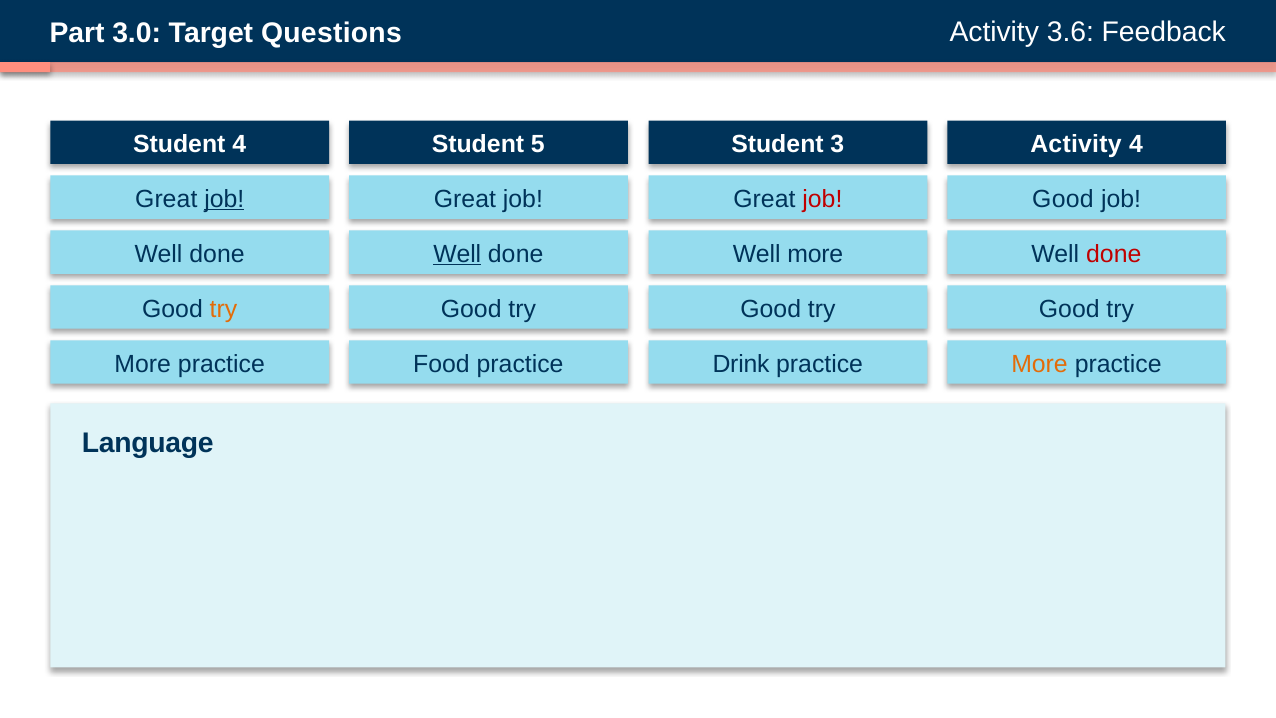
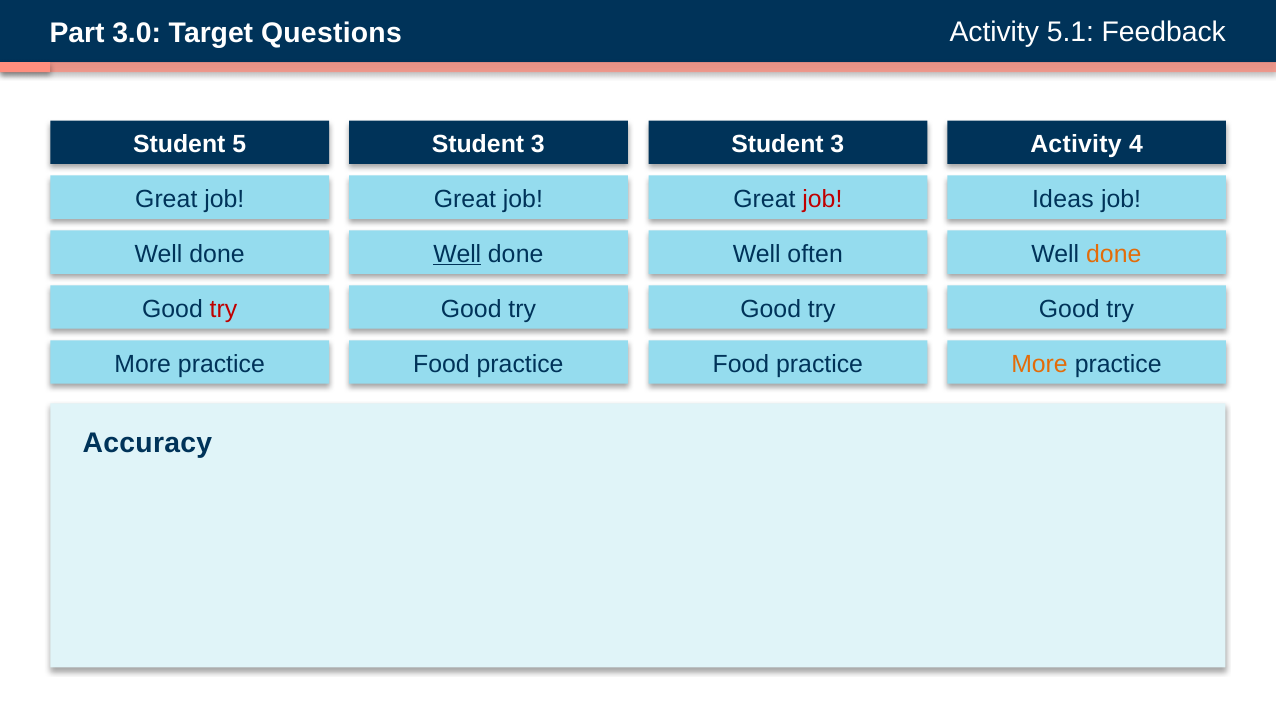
3.6: 3.6 -> 5.1 (1070, 32)
Student 4: 4 -> 5 (239, 144)
5: 5 -> 3 (538, 144)
job underline: present -> none (224, 199)
Good: Good -> Ideas (1063, 199)
Well more: more -> often (815, 254)
done colour: red -> orange (1114, 254)
try colour: orange -> red (223, 309)
Drink: Drink -> Food (741, 364)
Language: Language -> Accuracy (147, 443)
